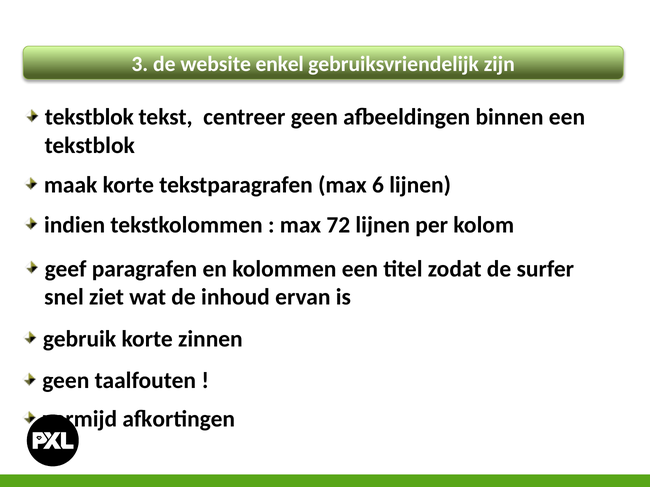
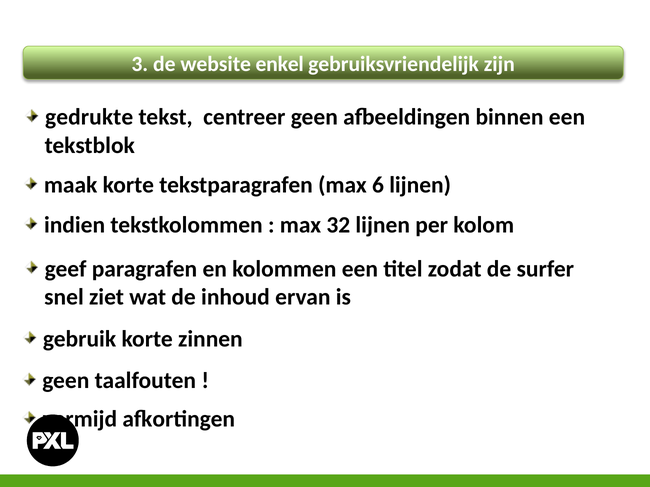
tekstblok: tekstblok -> gedrukte (89, 117)
72: 72 -> 32 (338, 225)
